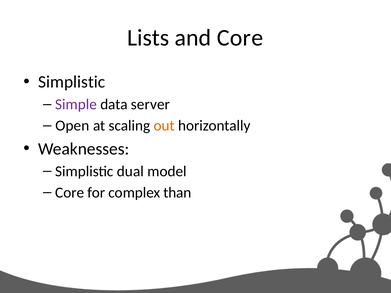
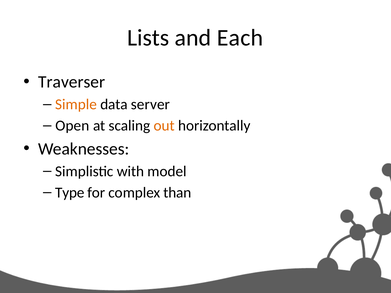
and Core: Core -> Each (240, 38)
Simplistic: Simplistic -> Traverser (72, 82)
Simple colour: purple -> orange (76, 104)
dual: dual -> with (130, 171)
Core: Core -> Type (70, 193)
